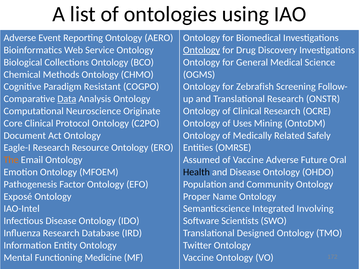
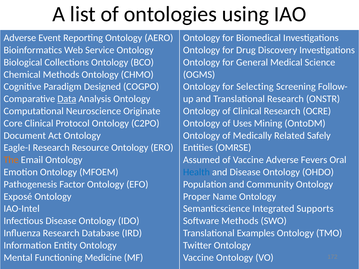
Ontology underline: present -> none (202, 50)
Resistant: Resistant -> Designed (102, 87)
Zebrafish: Zebrafish -> Selecting (255, 87)
Future: Future -> Fevers (314, 160)
Health colour: black -> blue (196, 172)
Involving: Involving -> Supports (315, 209)
Software Scientists: Scientists -> Methods (240, 221)
Designed: Designed -> Examples (256, 233)
